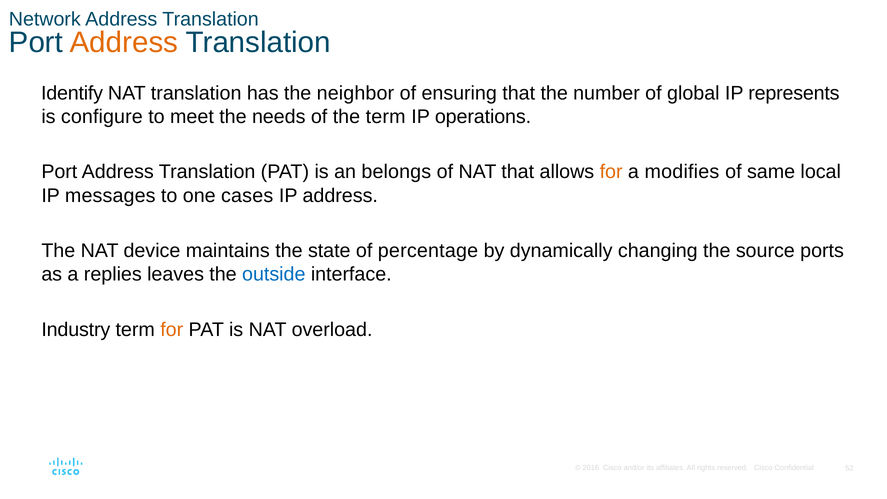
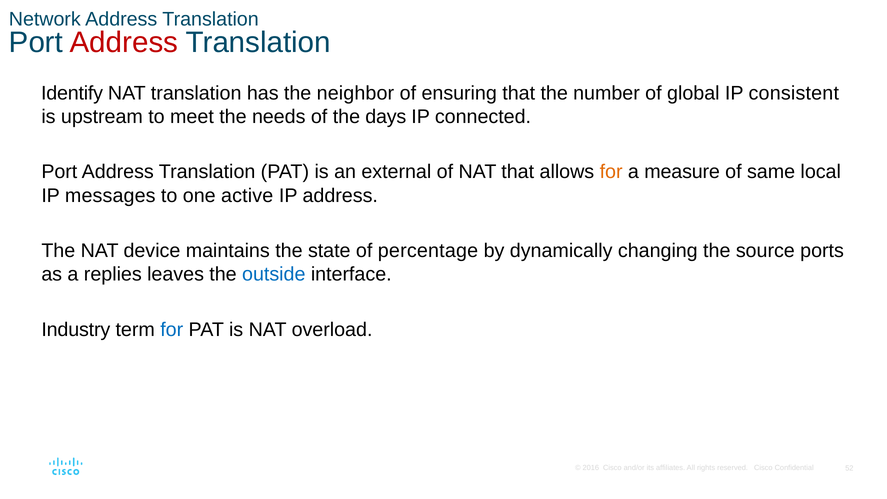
Address colour: orange -> red (124, 43)
represents: represents -> consistent (794, 93)
configure: configure -> upstream (102, 117)
the term: term -> days (386, 117)
operations: operations -> connected (483, 117)
belongs: belongs -> external (396, 172)
modifies: modifies -> measure (682, 172)
cases: cases -> active (247, 196)
for colour: orange -> blue (172, 330)
